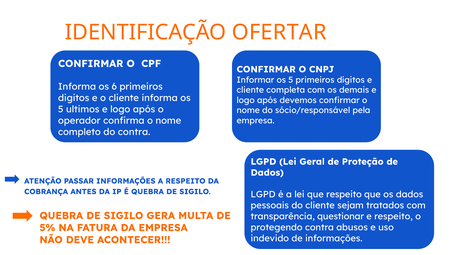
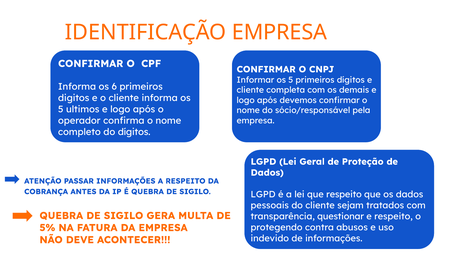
IDENTIFICAÇÃO OFERTAR: OFERTAR -> EMPRESA (279, 32)
do contra: contra -> dígitos (134, 132)
